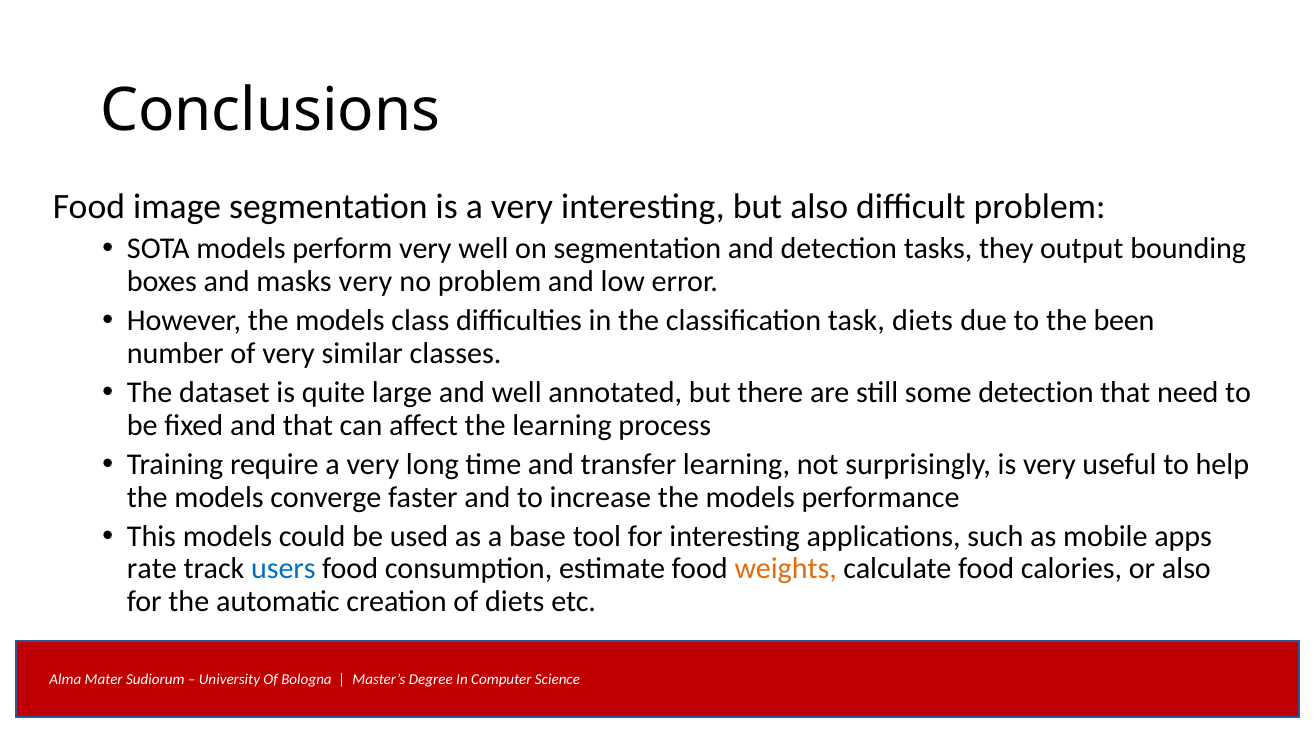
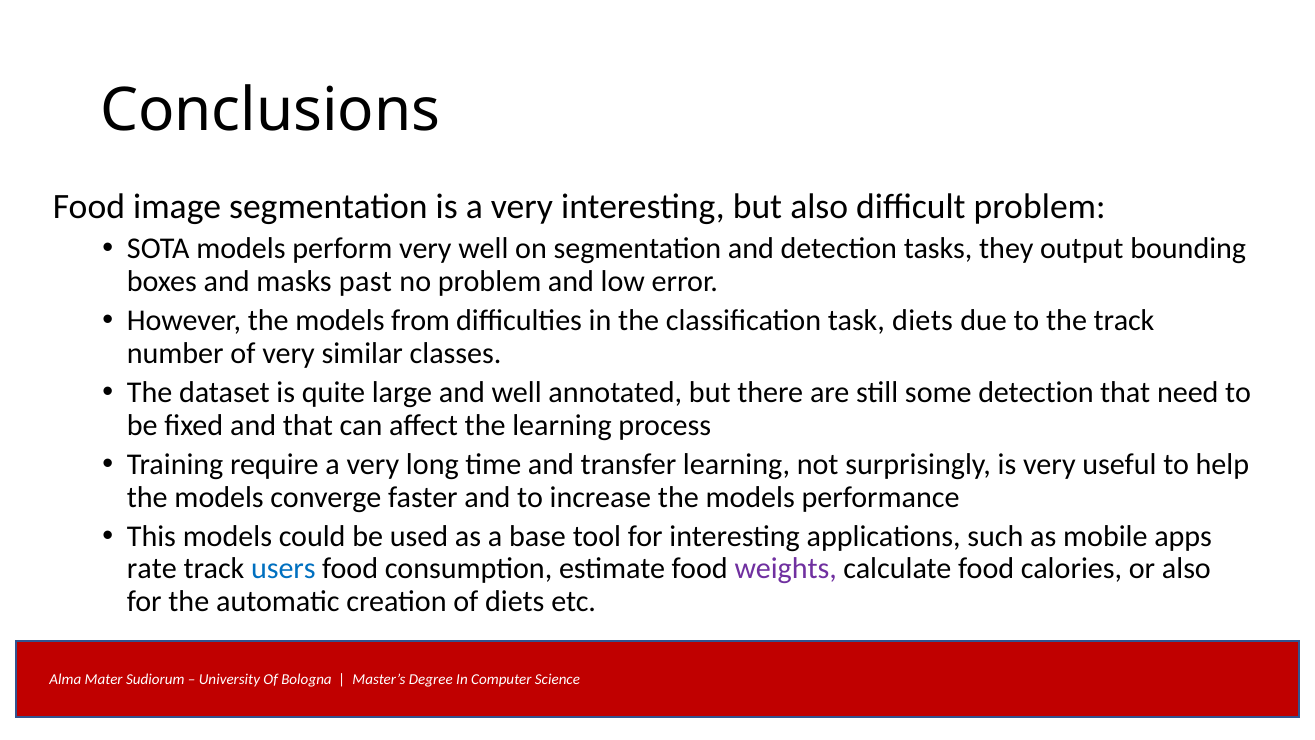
masks very: very -> past (365, 281)
class: class -> from (421, 321)
the been: been -> track (1124, 321)
weights colour: orange -> purple (786, 569)
